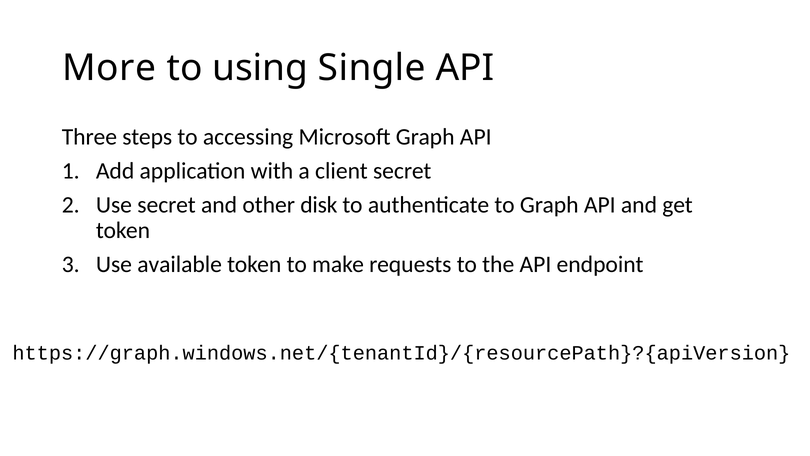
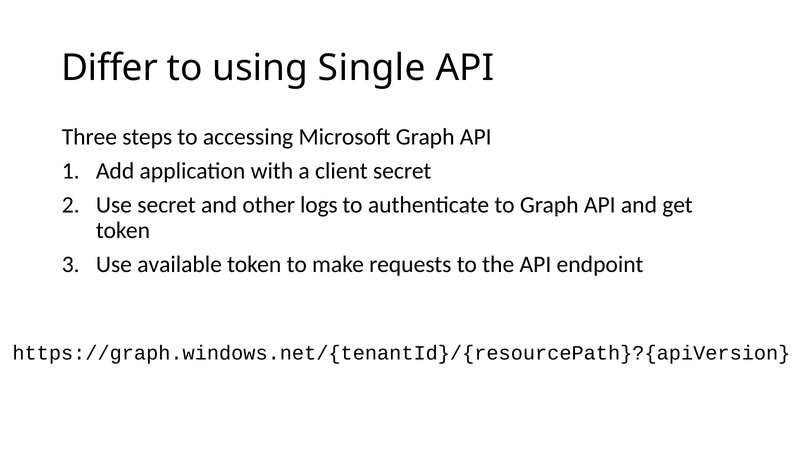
More: More -> Differ (110, 68)
disk: disk -> logs (319, 205)
